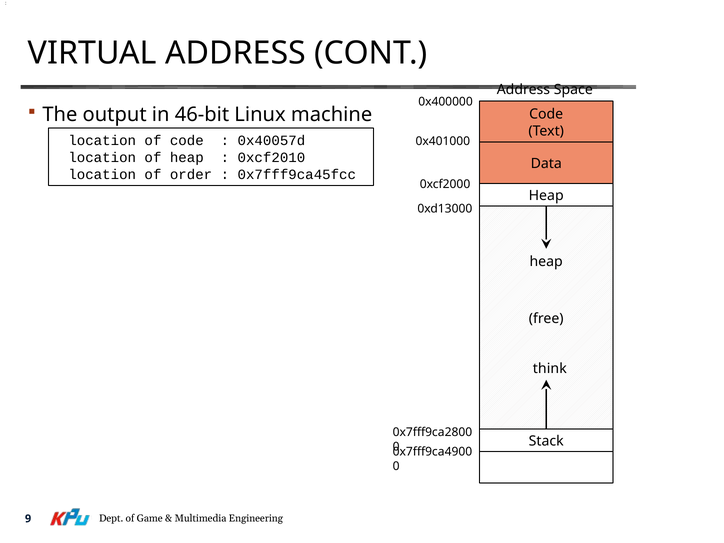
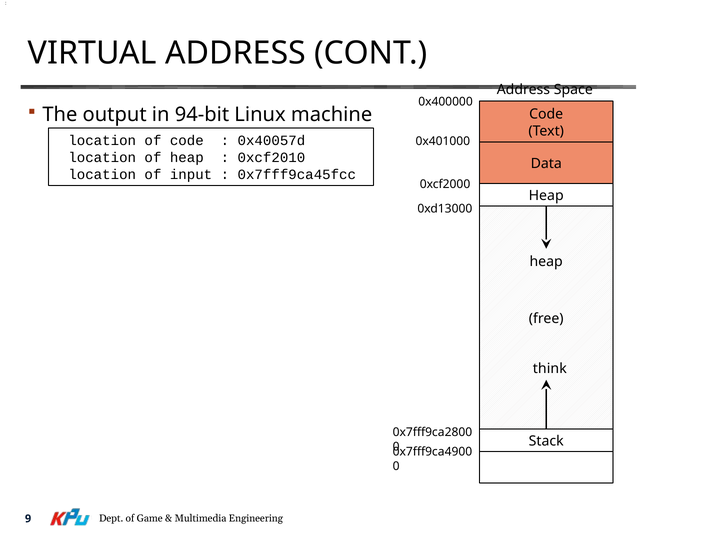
46-bit: 46-bit -> 94-bit (202, 115)
order: order -> input (191, 175)
